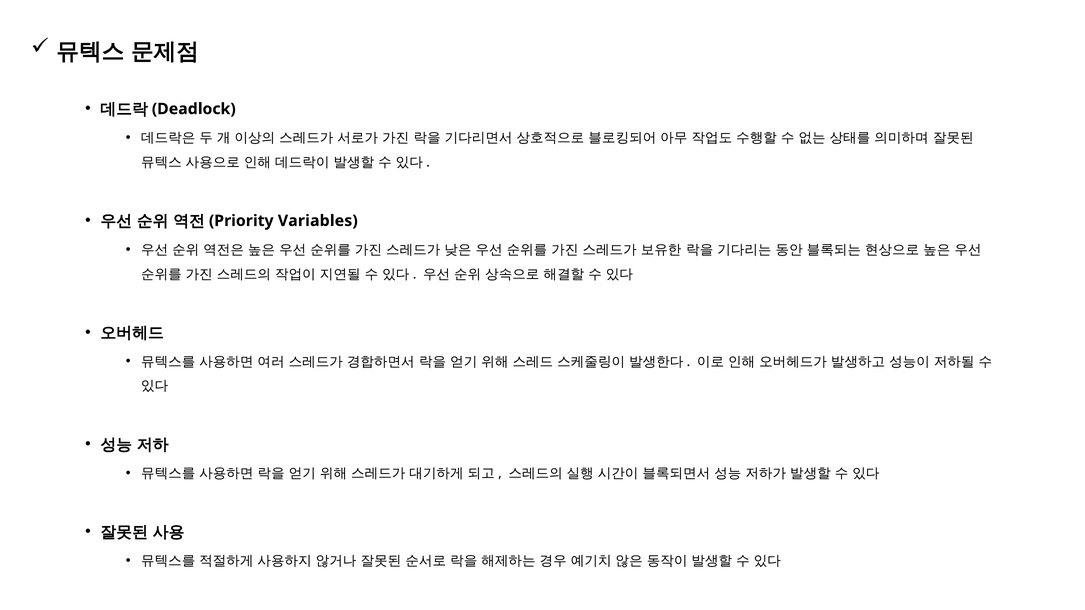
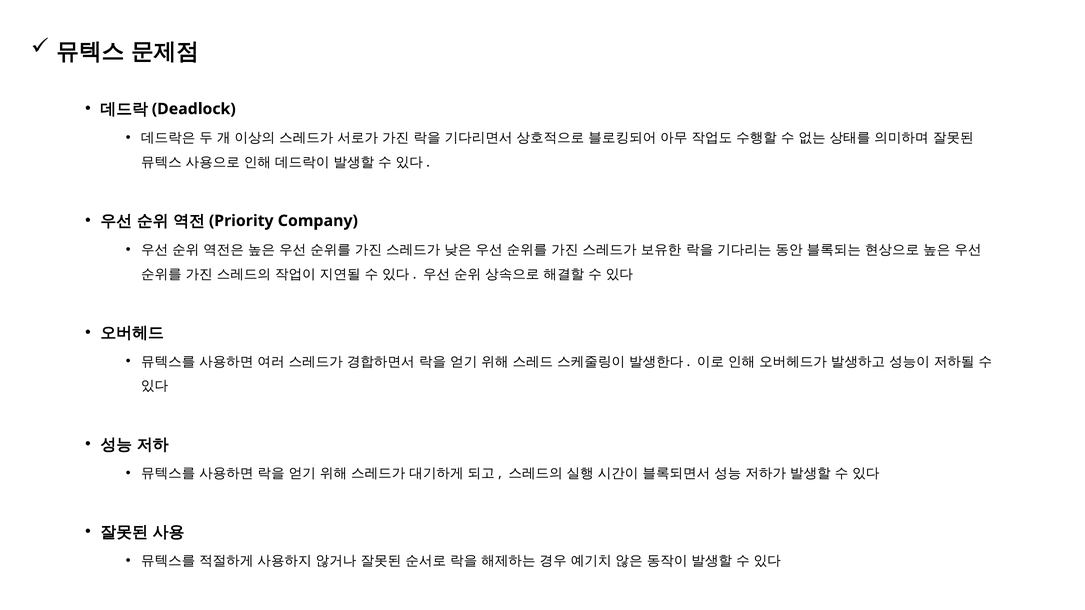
Variables: Variables -> Company (318, 221)
